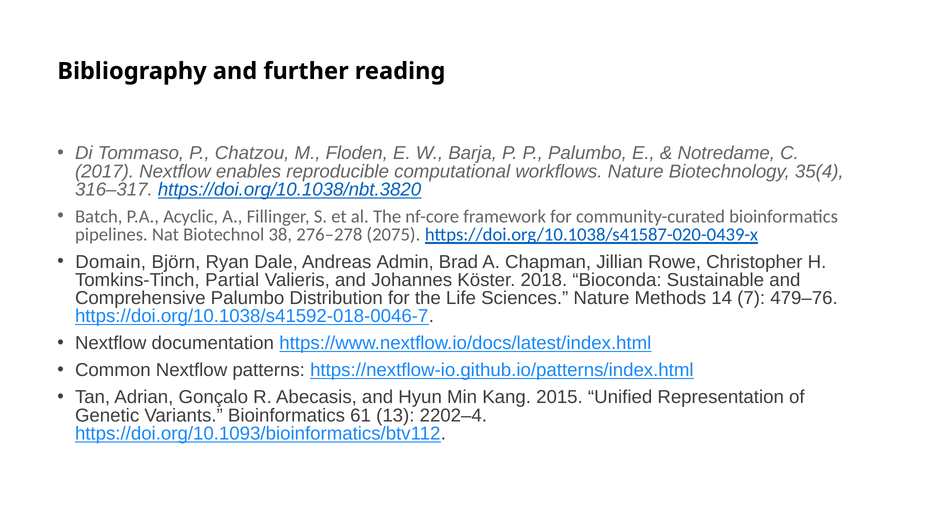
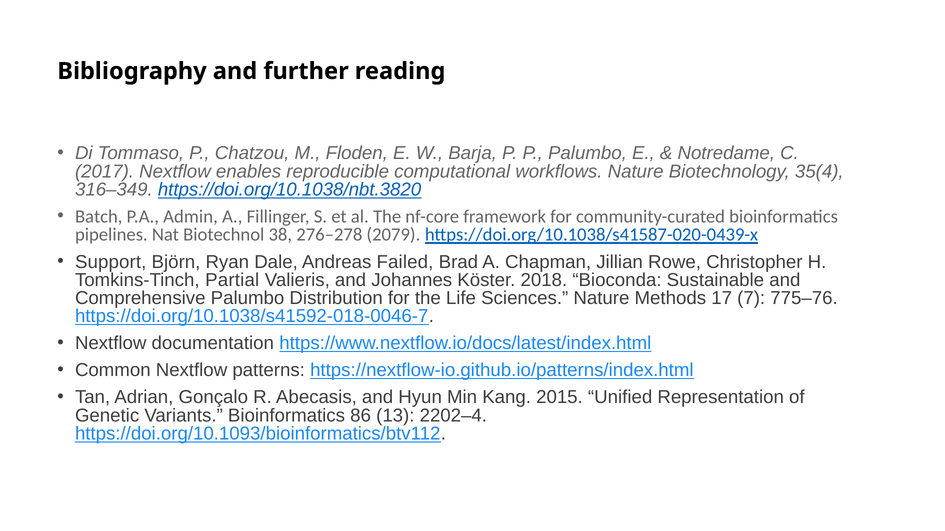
316–317: 316–317 -> 316–349 (114, 190)
Acyclic: Acyclic -> Admin (190, 217)
2075: 2075 -> 2079 (393, 235)
Domain: Domain -> Support (111, 262)
Admin: Admin -> Failed (405, 262)
14: 14 -> 17 (722, 298)
479–76: 479–76 -> 775–76 (804, 298)
61: 61 -> 86 (361, 416)
